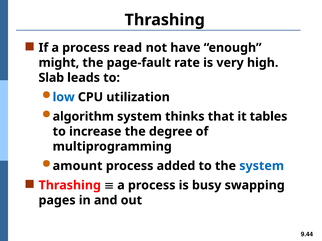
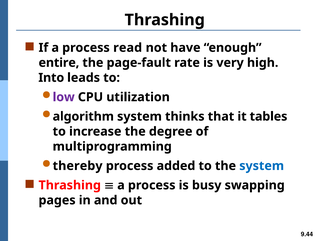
might: might -> entire (59, 63)
Slab: Slab -> Into (51, 78)
low colour: blue -> purple (64, 97)
amount: amount -> thereby (78, 166)
